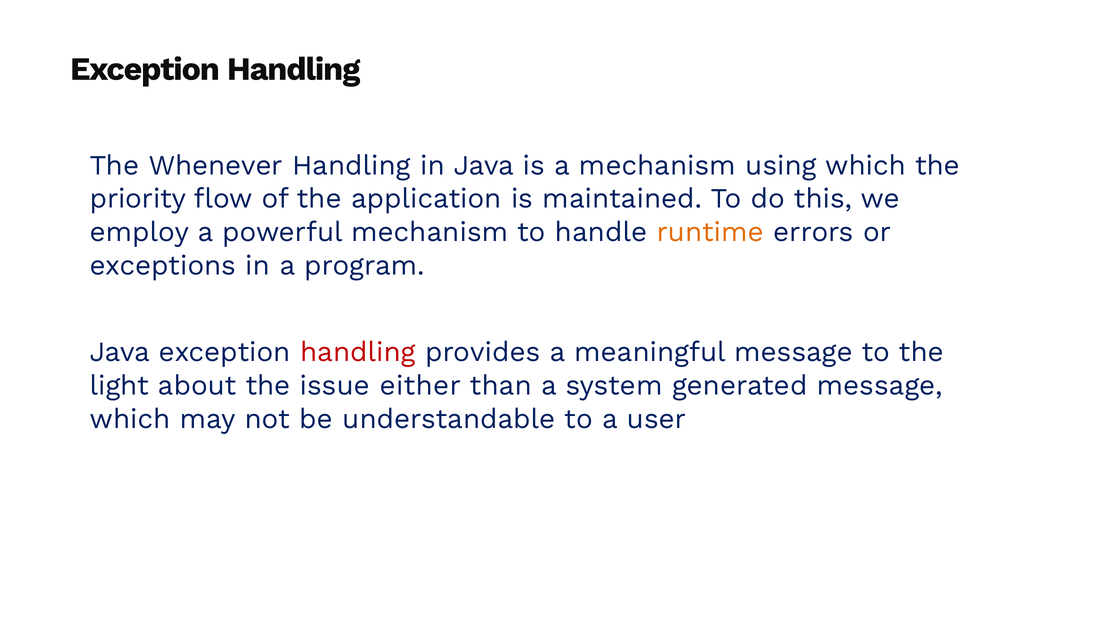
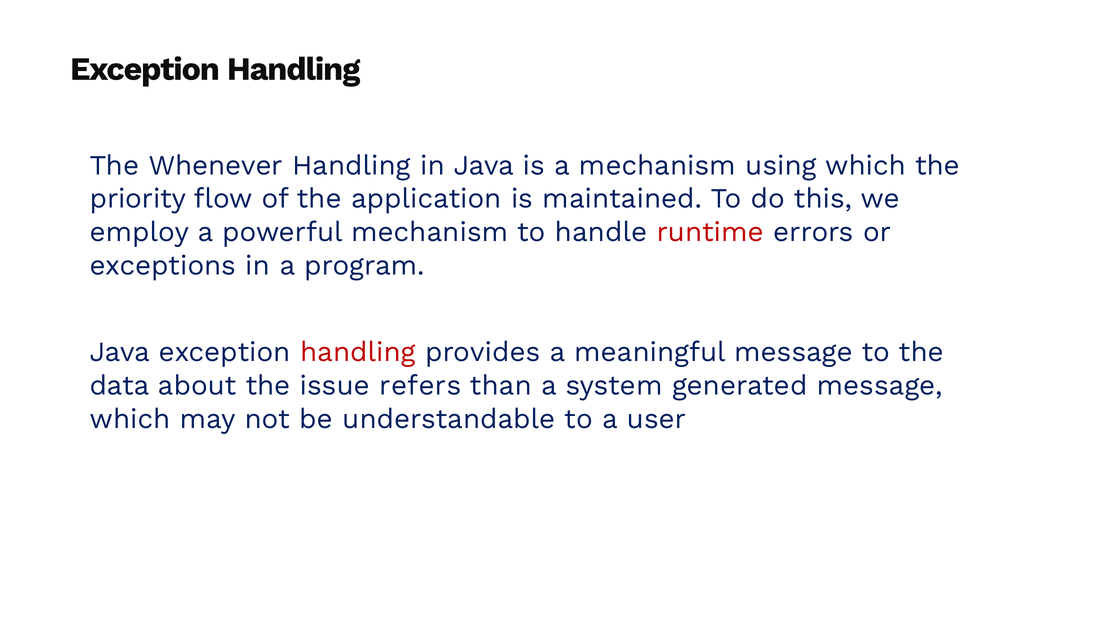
runtime colour: orange -> red (710, 232)
light: light -> data (120, 385)
either: either -> refers (420, 385)
